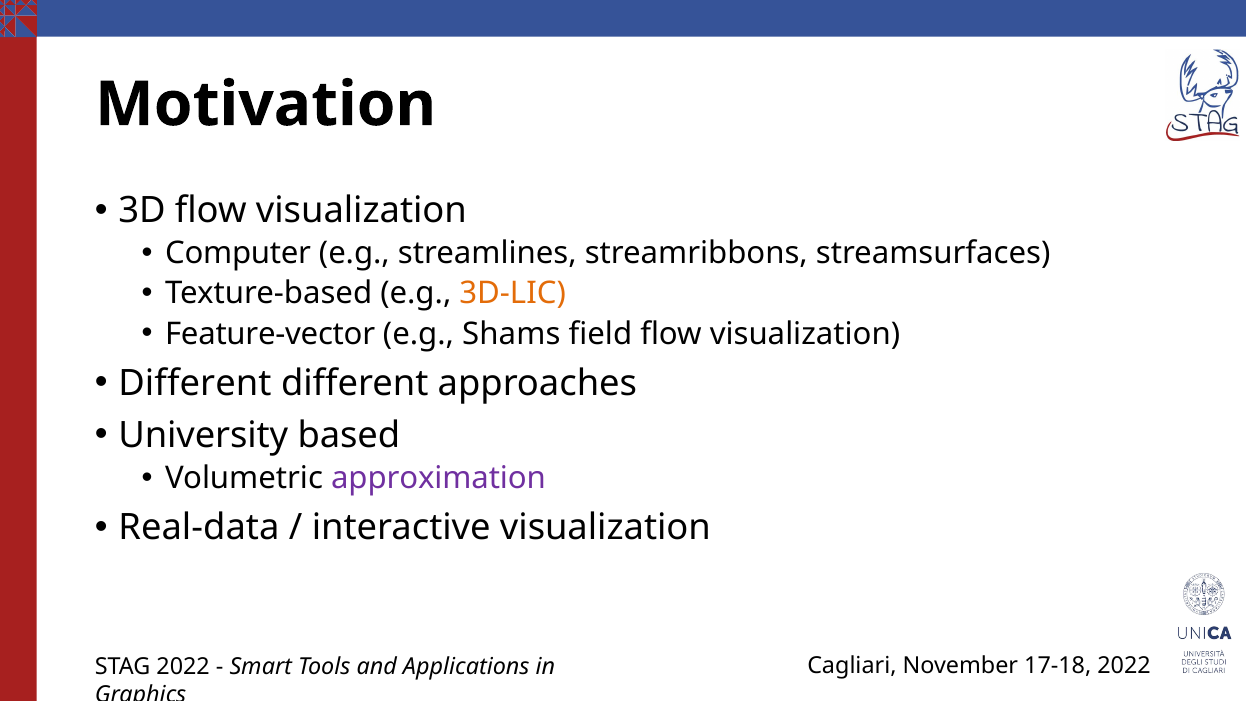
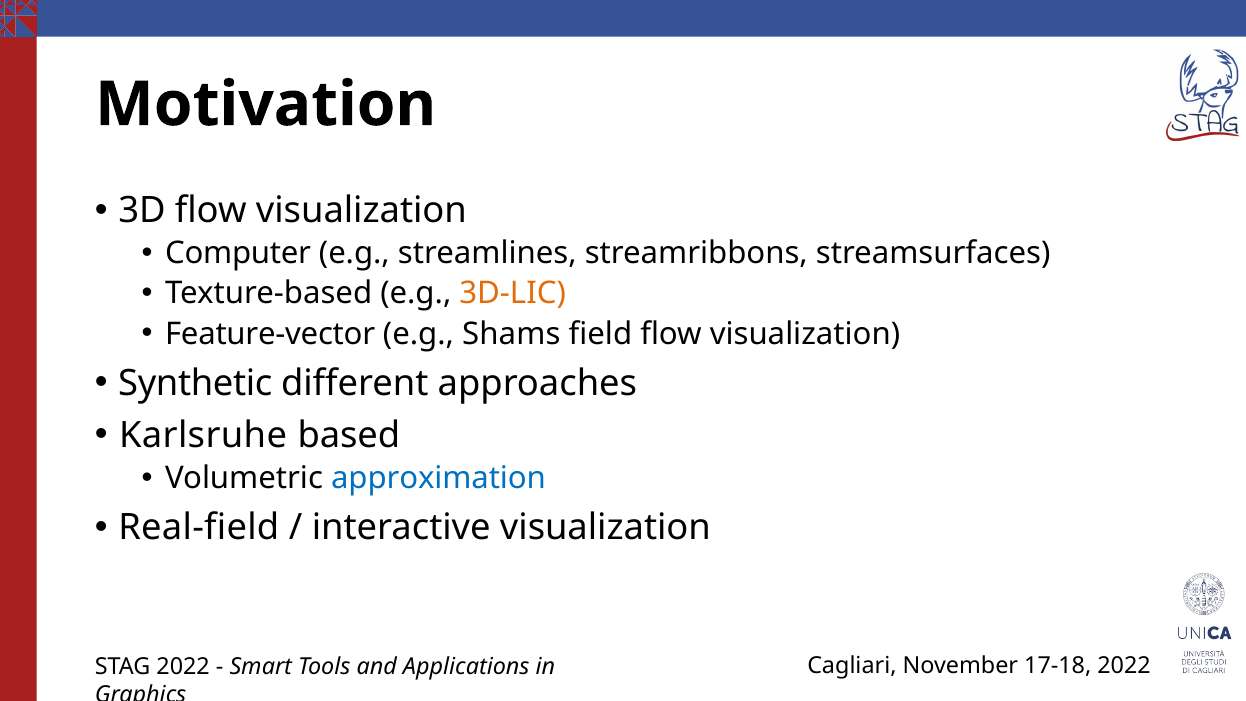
Different: Different -> Synthetic (195, 383)
University: University -> Karlsruhe (203, 435)
approximation colour: purple -> blue (438, 478)
Real-data: Real-data -> Real-field (199, 528)
